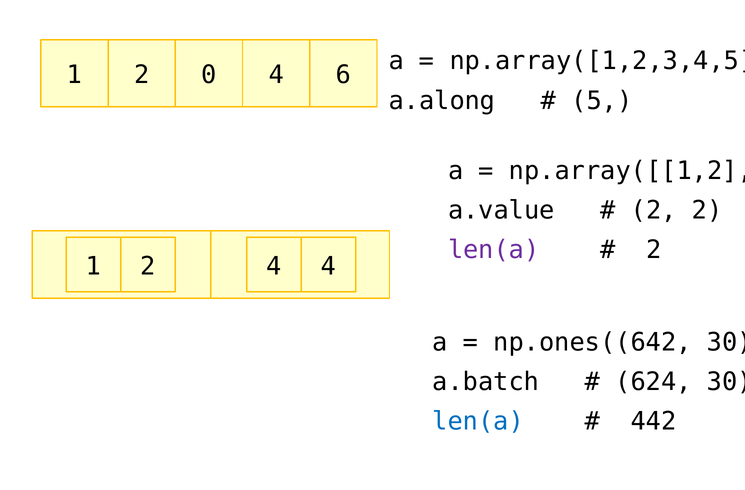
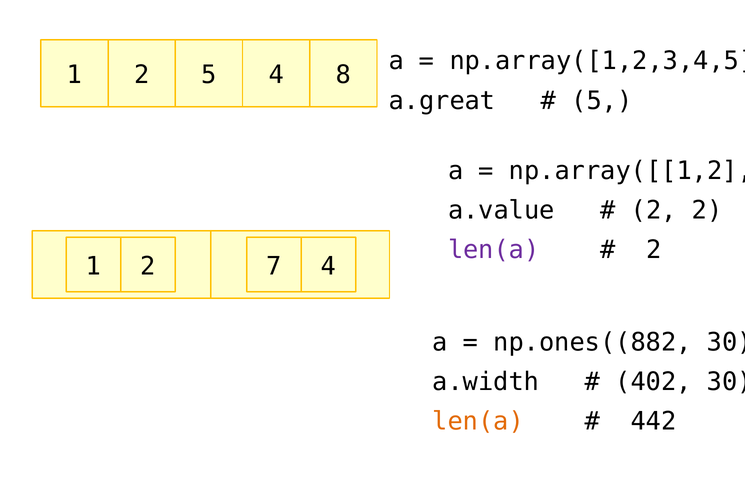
2 0: 0 -> 5 (209, 75)
6: 6 -> 8 (343, 75)
a.along: a.along -> a.great (442, 100)
2 4: 4 -> 7 (274, 266)
np.ones((642: np.ones((642 -> np.ones((882 (593, 342)
a.batch: a.batch -> a.width (486, 381)
624: 624 -> 402 (653, 381)
len(a colour: blue -> orange (478, 421)
